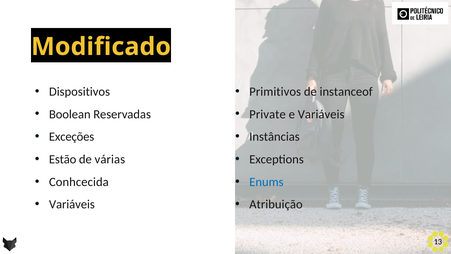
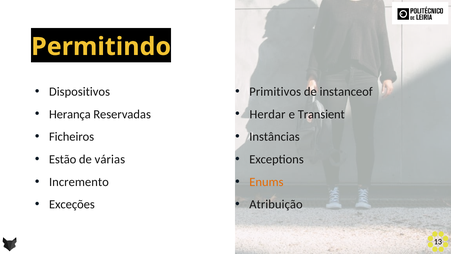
Modificado: Modificado -> Permitindo (101, 47)
Boolean: Boolean -> Herança (70, 114)
Private: Private -> Herdar (268, 114)
e Variáveis: Variáveis -> Transient (321, 114)
Exceções: Exceções -> Ficheiros (72, 137)
Conhcecida: Conhcecida -> Incremento (79, 182)
Enums colour: blue -> orange (266, 182)
Variáveis: Variáveis -> Exceções (72, 204)
